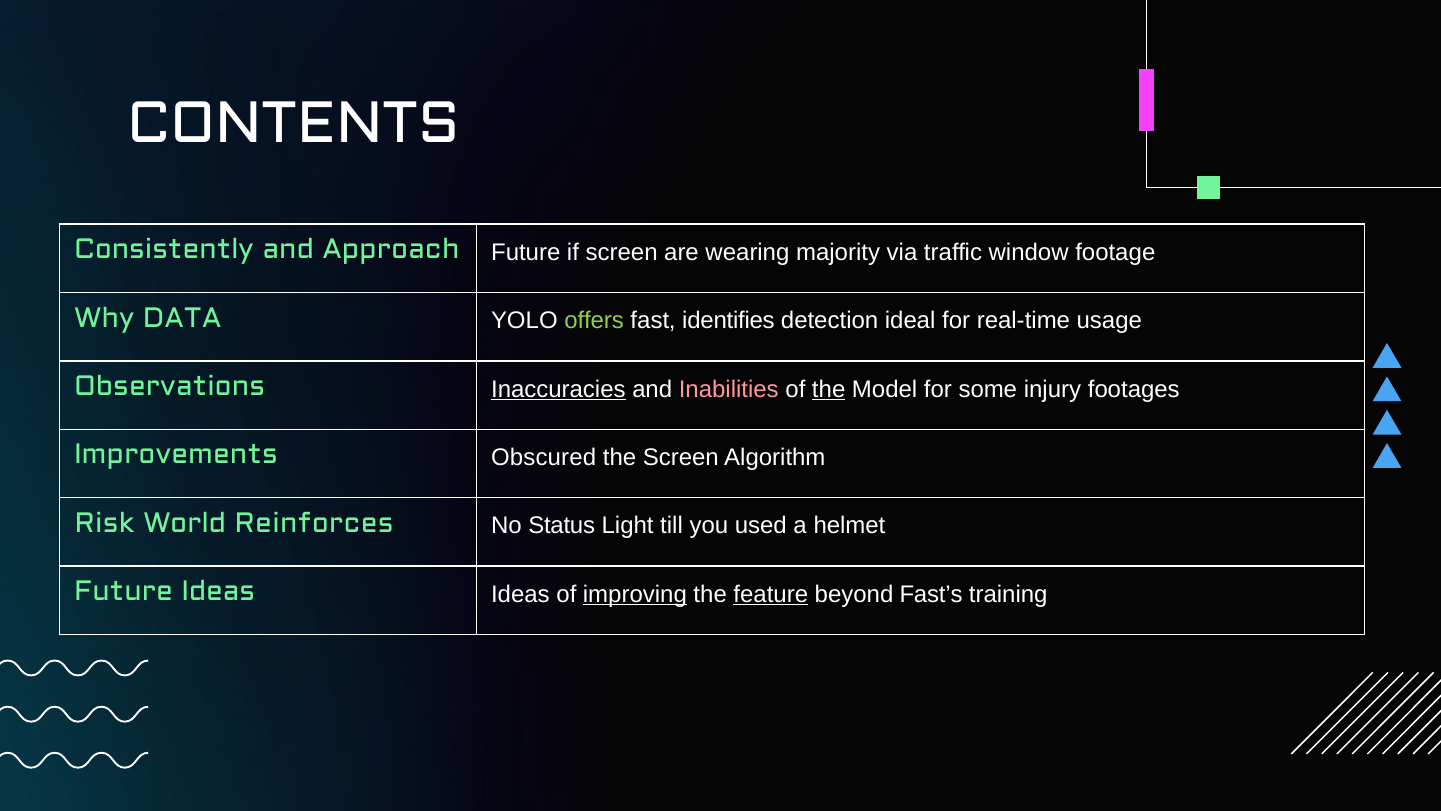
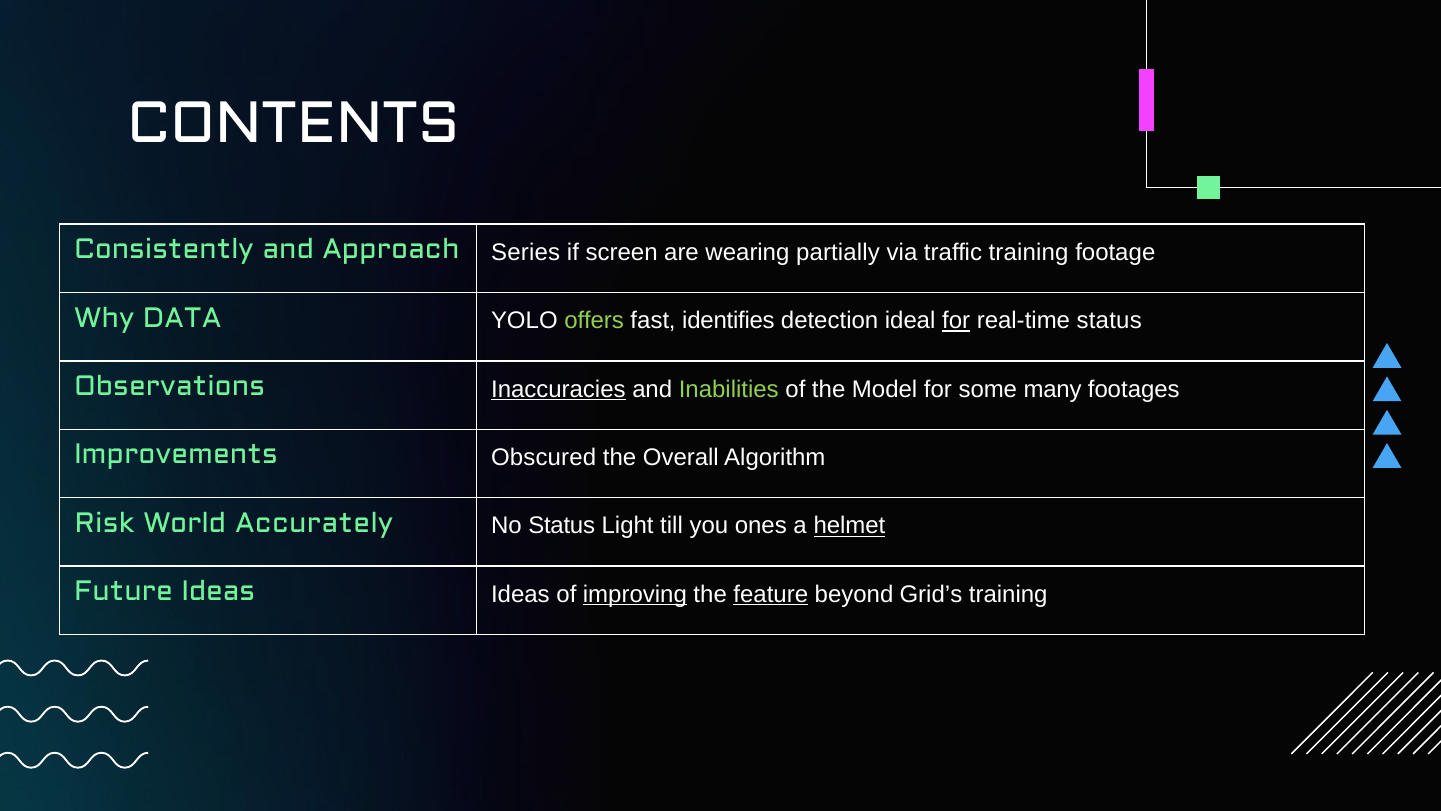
Approach Future: Future -> Series (526, 252)
majority: majority -> partially (838, 252)
traffic window: window -> training (1029, 252)
for underline: none -> present (956, 321)
real-time usage: usage -> status (1109, 321)
Inabilities colour: pink -> light green (729, 389)
the underline: present -> none (829, 389)
injury: injury -> many (1053, 389)
the Screen: Screen -> Overall (681, 457)
Reinforces: Reinforces -> Accurately (314, 523)
used: used -> ones (761, 526)
helmet underline: none -> present (849, 526)
Fast’s: Fast’s -> Grid’s (931, 594)
